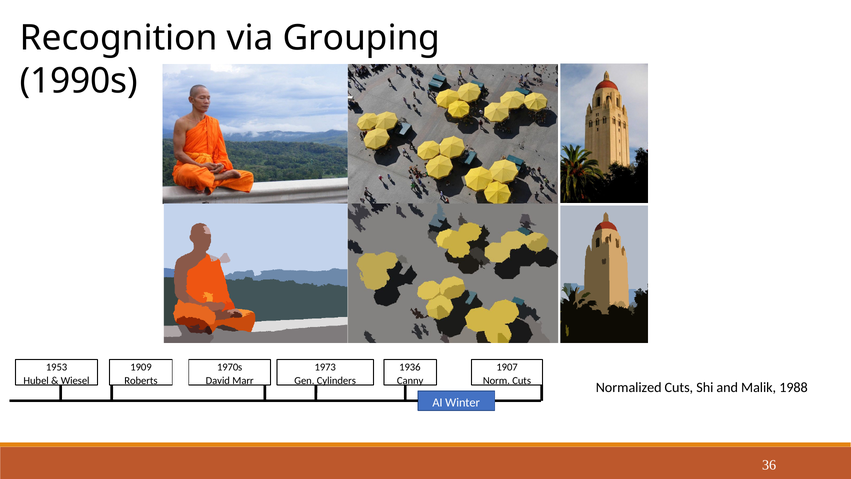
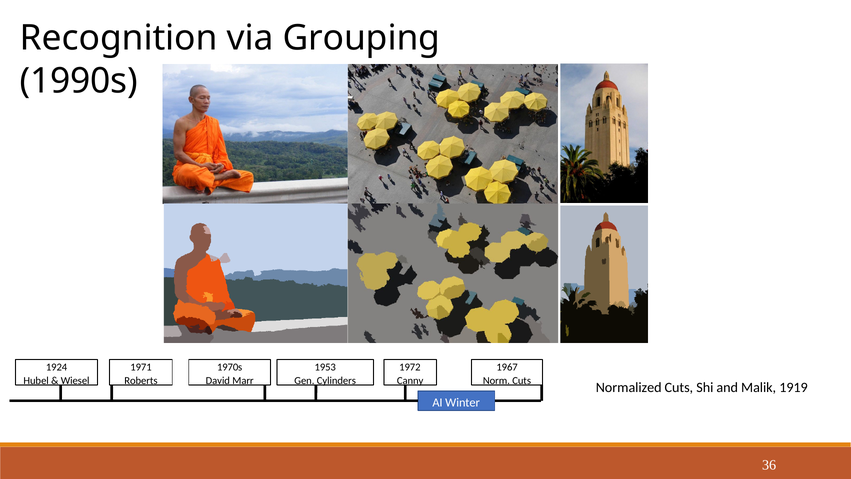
1953: 1953 -> 1924 (57, 367)
1909: 1909 -> 1971 (141, 367)
1973: 1973 -> 1953 (325, 367)
1936: 1936 -> 1972 (410, 367)
1907: 1907 -> 1967 (507, 367)
1988: 1988 -> 1919 (794, 387)
